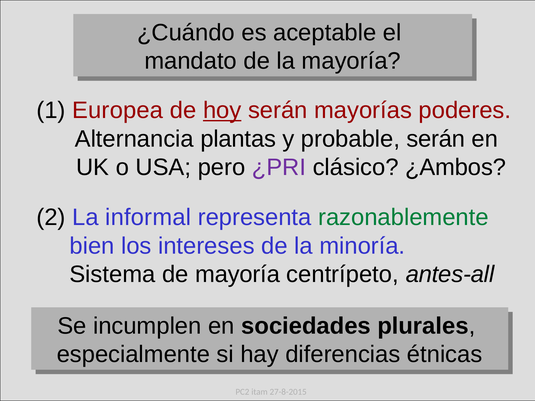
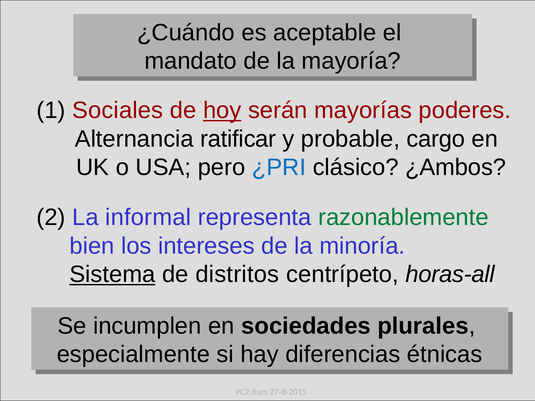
Europea: Europea -> Sociales (118, 110)
plantas: plantas -> ratificar (238, 139)
probable serán: serán -> cargo (436, 139)
¿PRI colour: purple -> blue (279, 168)
Sistema underline: none -> present (112, 275)
de mayoría: mayoría -> distritos (237, 275)
antes-all: antes-all -> horas-all (450, 275)
